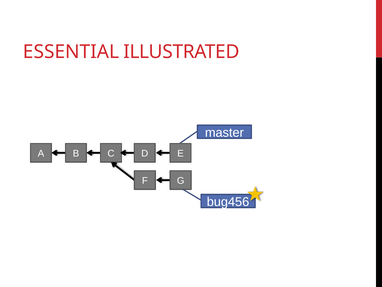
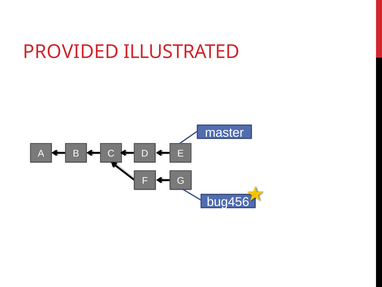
ESSENTIAL: ESSENTIAL -> PROVIDED (71, 52)
